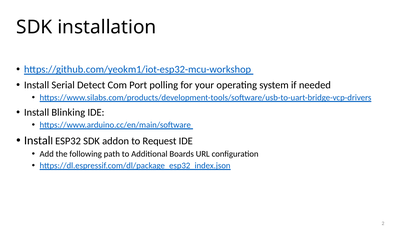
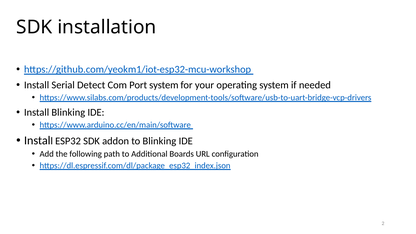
Port polling: polling -> system (164, 85)
to Request: Request -> Blinking (159, 141)
